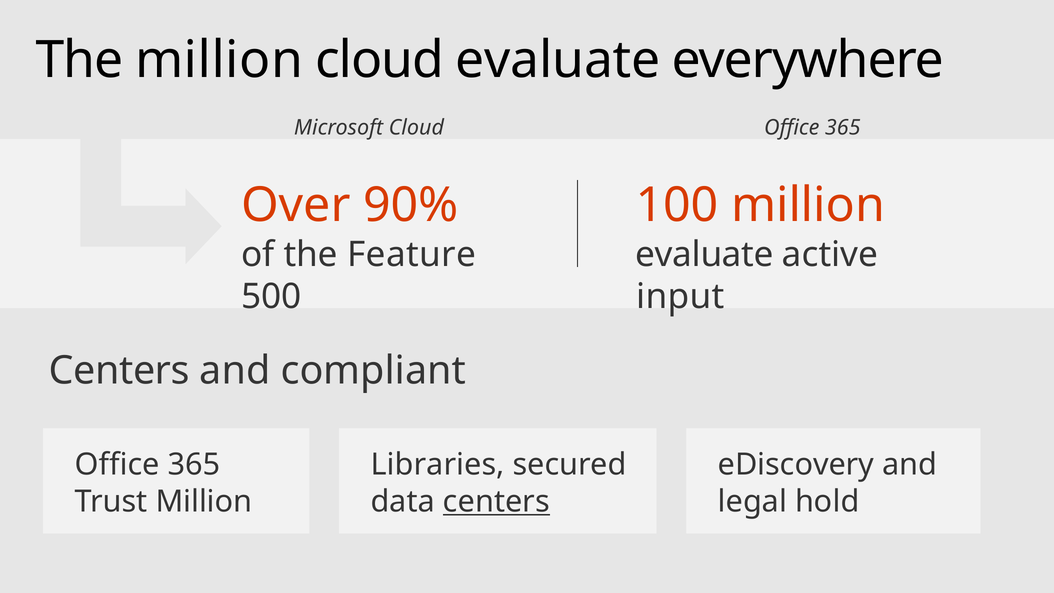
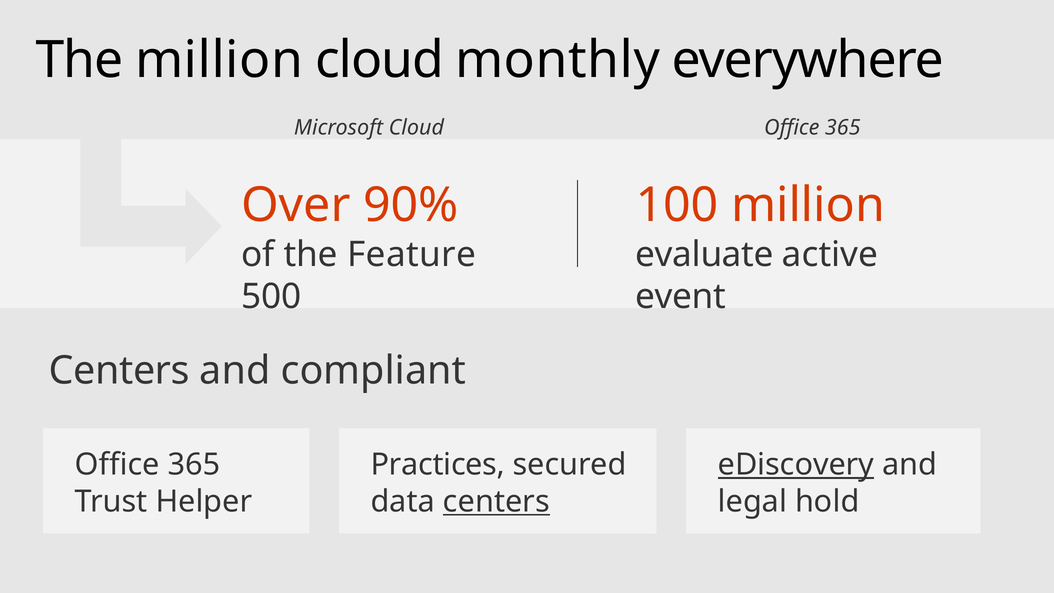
cloud evaluate: evaluate -> monthly (557, 60)
input: input -> event (681, 297)
Libraries: Libraries -> Practices (438, 464)
eDiscovery underline: none -> present (796, 464)
Trust Million: Million -> Helper (204, 501)
